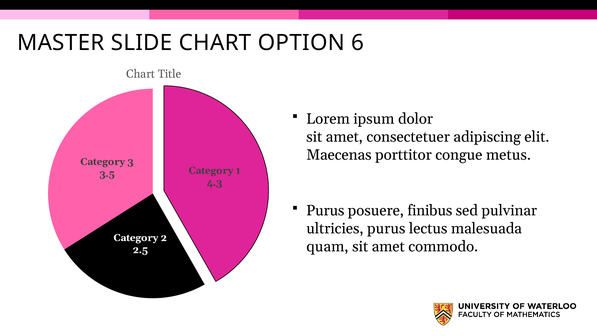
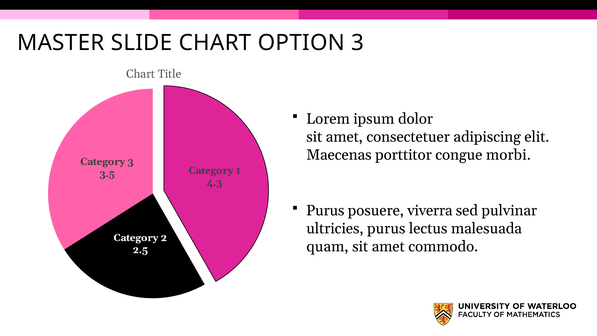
OPTION 6: 6 -> 3 (358, 43)
metus: metus -> morbi (508, 155)
finibus: finibus -> viverra (430, 210)
